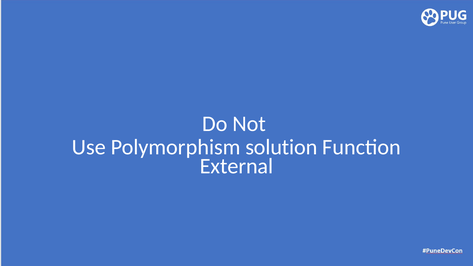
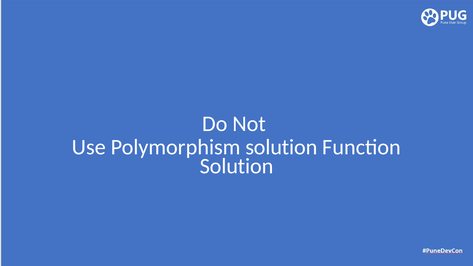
External: External -> Solution (237, 166)
